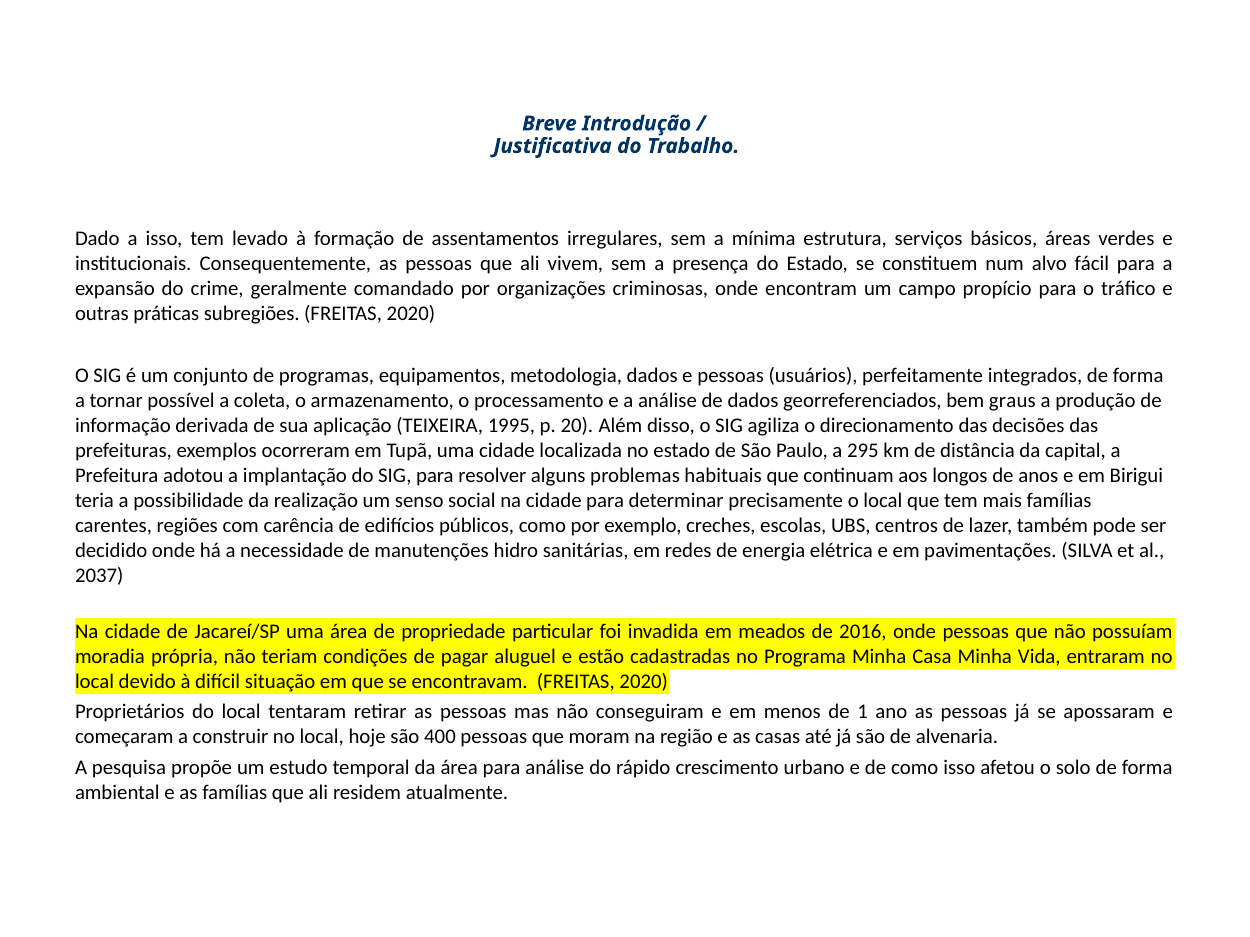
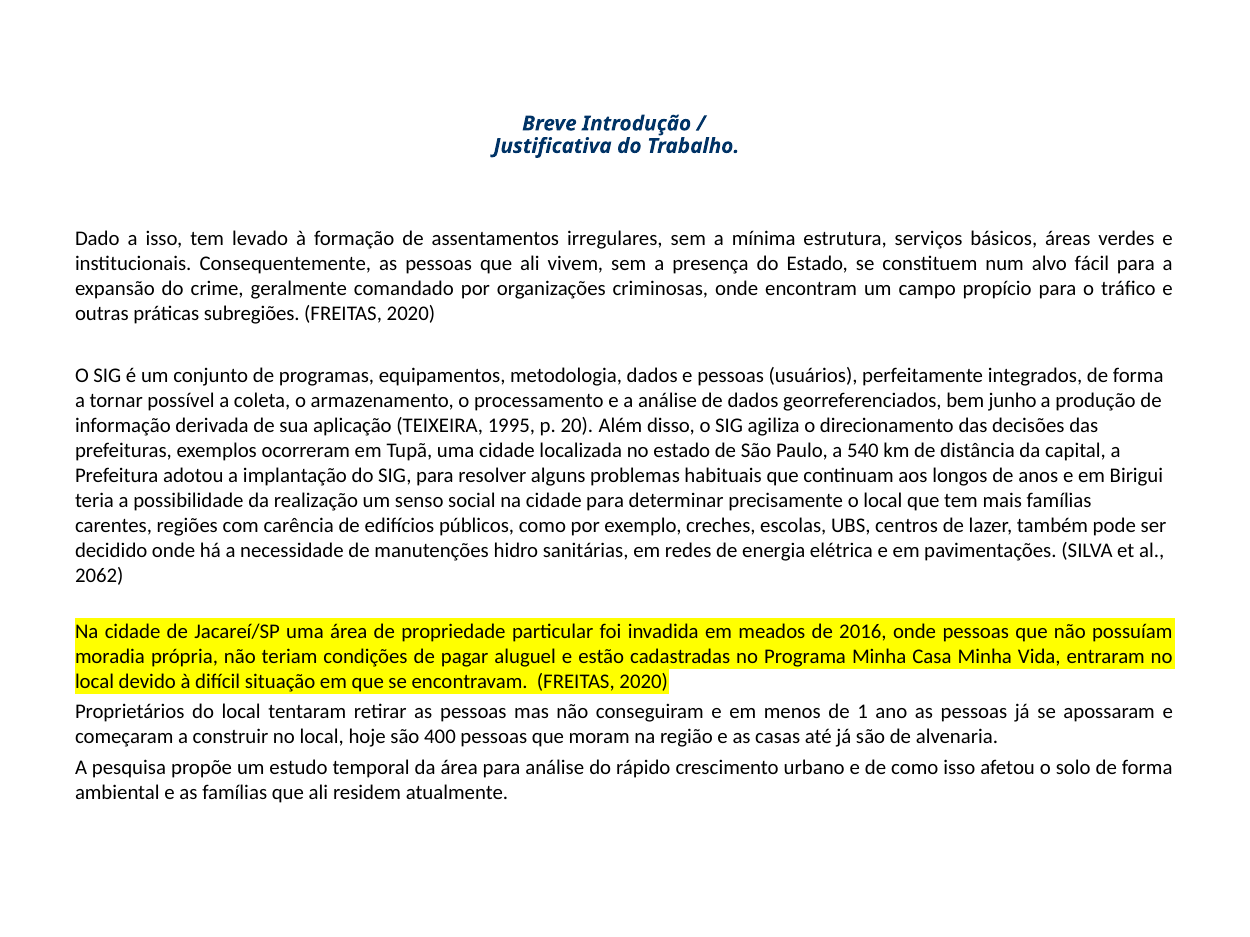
graus: graus -> junho (1013, 401)
295: 295 -> 540 (863, 451)
2037: 2037 -> 2062 (99, 576)
